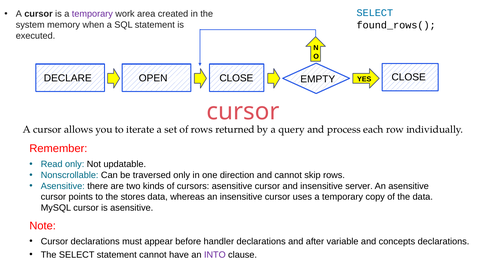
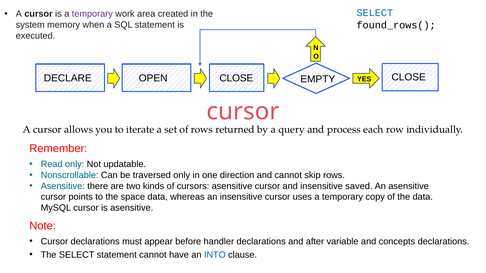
server: server -> saved (359, 186)
stores: stores -> space (133, 197)
INTO colour: purple -> blue (215, 255)
